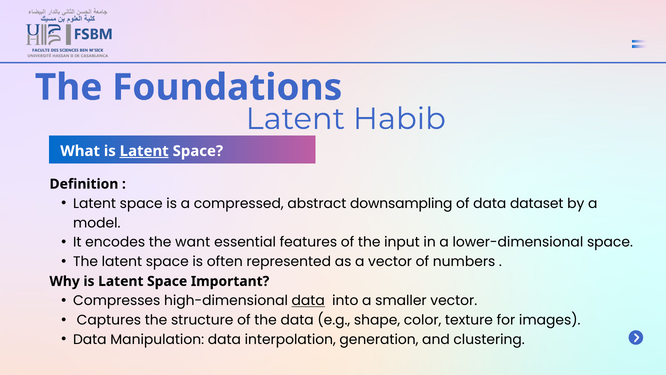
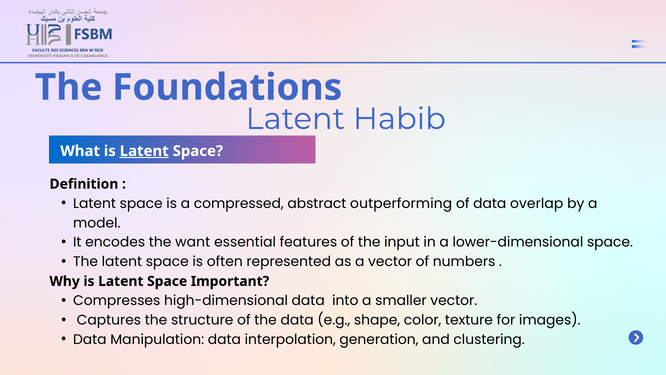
downsampling: downsampling -> outperforming (401, 203)
dataset: dataset -> overlap (537, 203)
data underline: present -> none (308, 300)
